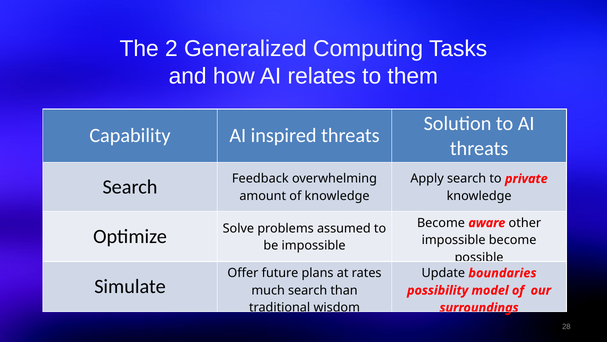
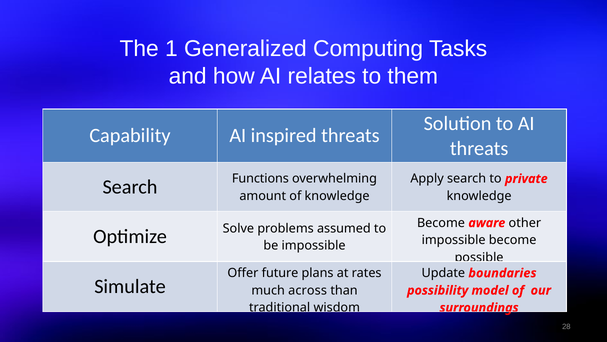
2: 2 -> 1 (171, 49)
Feedback: Feedback -> Functions (260, 179)
much search: search -> across (308, 290)
